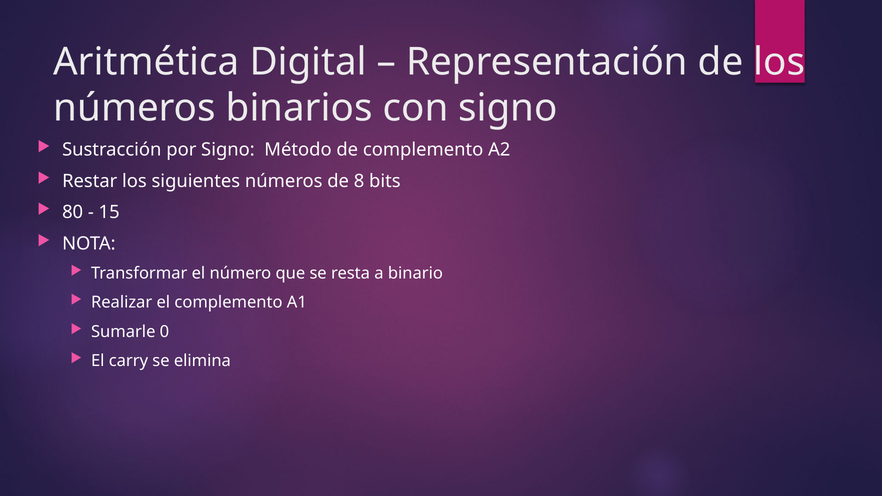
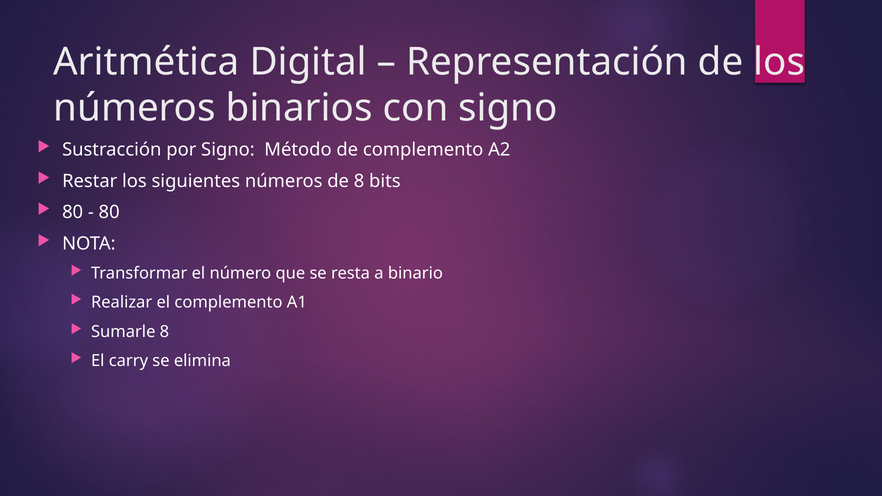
15: 15 -> 80 (109, 212)
Sumarle 0: 0 -> 8 (164, 332)
